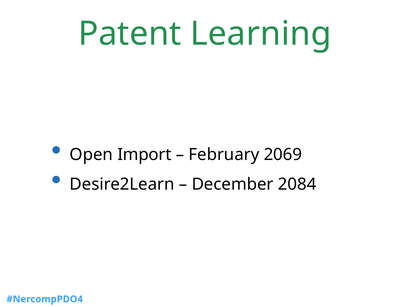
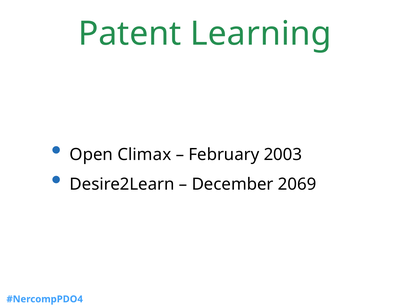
Import: Import -> Climax (144, 155)
2069: 2069 -> 2003 (283, 155)
2084: 2084 -> 2069 (297, 185)
